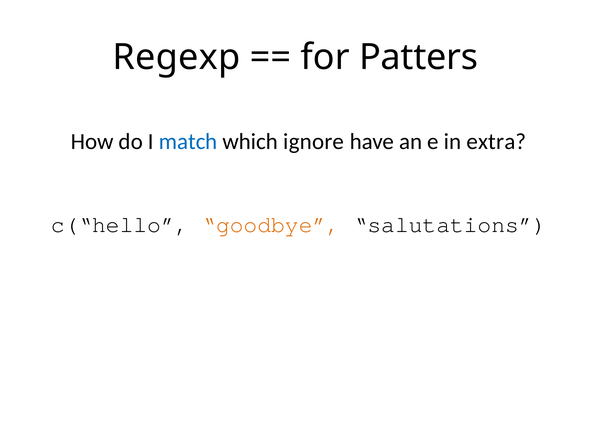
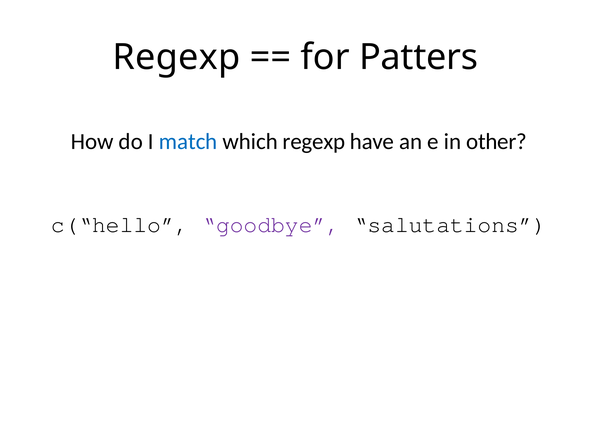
which ignore: ignore -> regexp (314, 141)
extra: extra -> other (497, 141)
goodbye colour: orange -> purple (271, 224)
